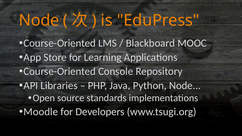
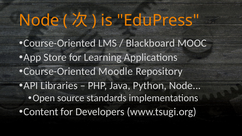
Console: Console -> Moodle (116, 71)
Moodle: Moodle -> Content (41, 112)
